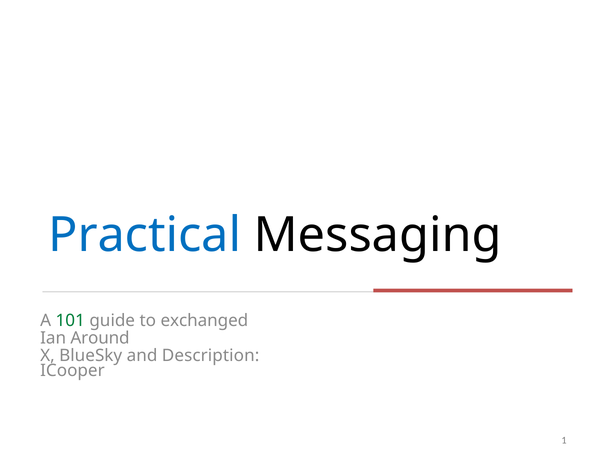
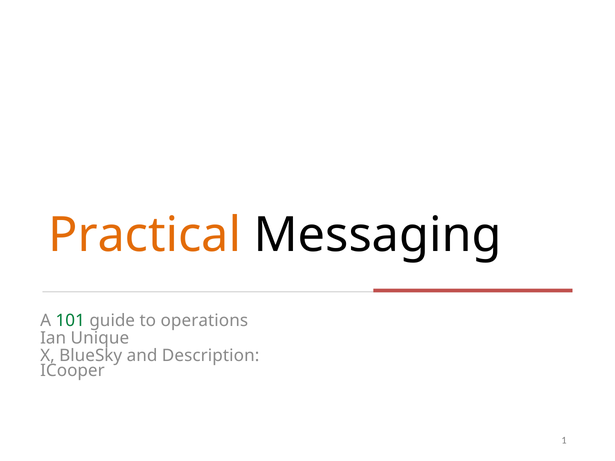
Practical colour: blue -> orange (145, 235)
exchanged: exchanged -> operations (204, 321)
Around: Around -> Unique (100, 339)
